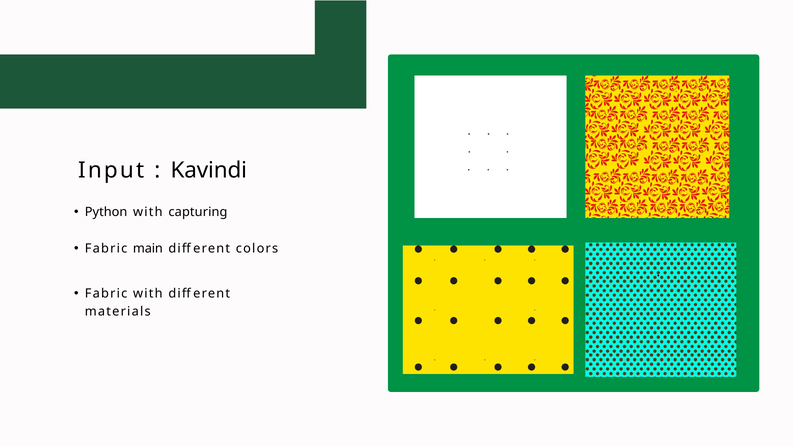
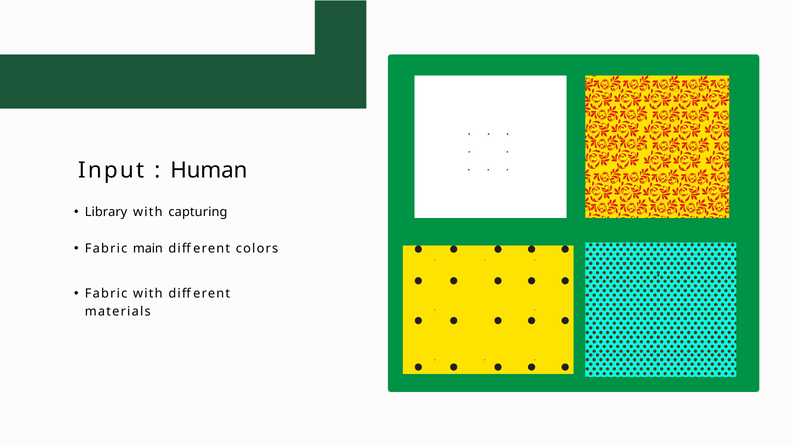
Kavindi: Kavindi -> Human (209, 170)
Python: Python -> Library (106, 212)
